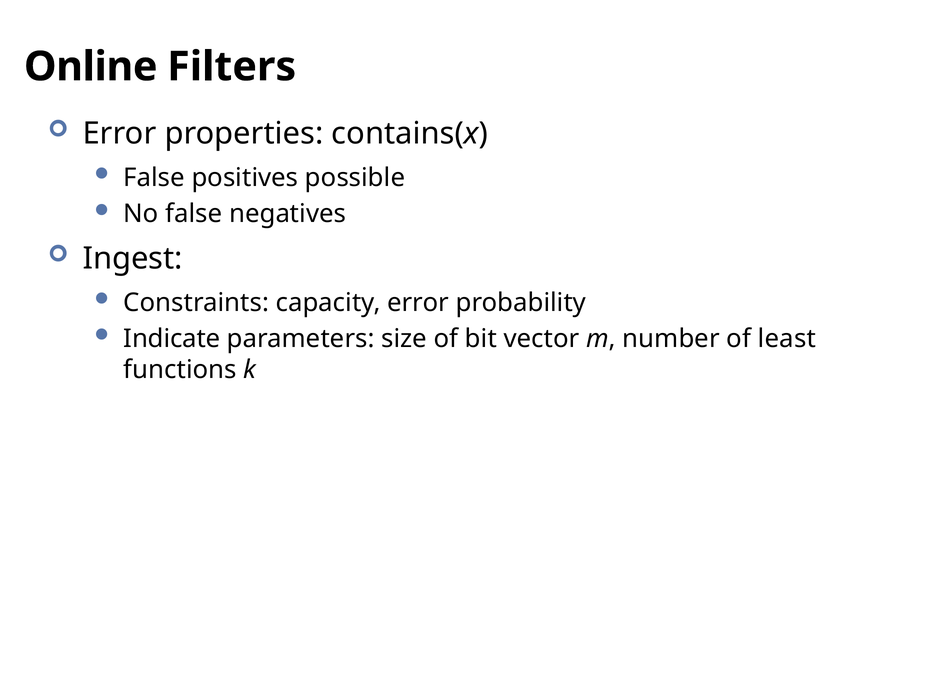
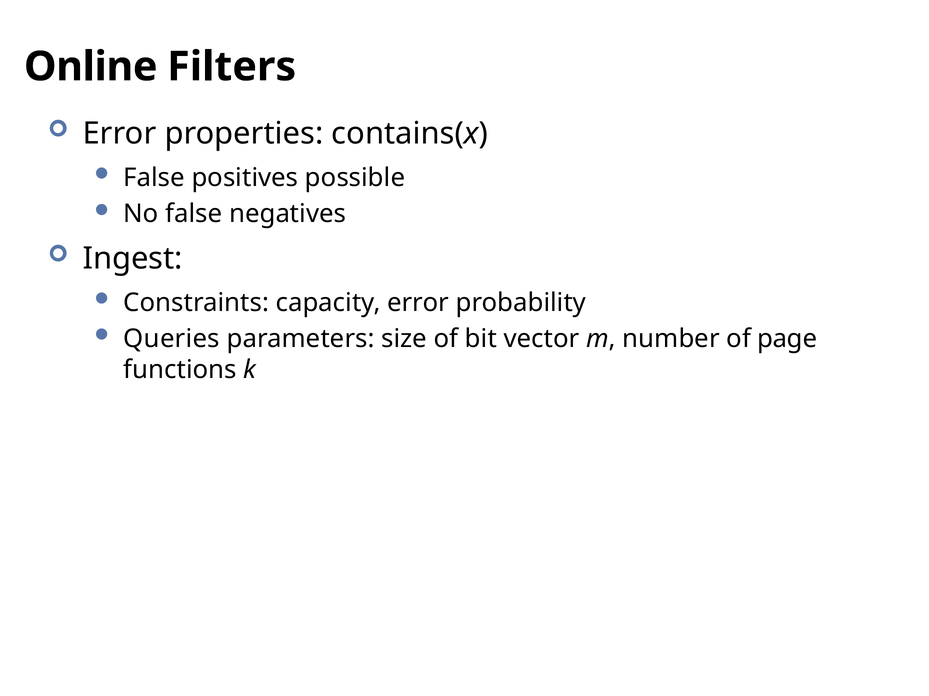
Indicate: Indicate -> Queries (172, 339)
least: least -> page (787, 339)
